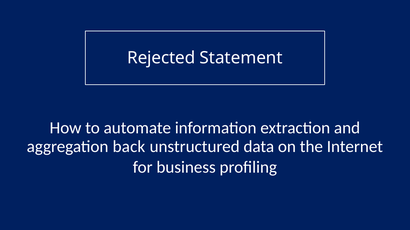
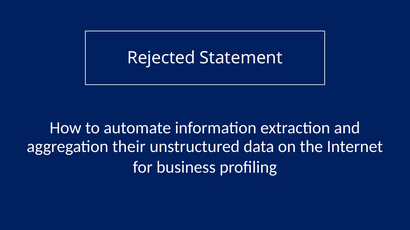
back: back -> their (129, 147)
